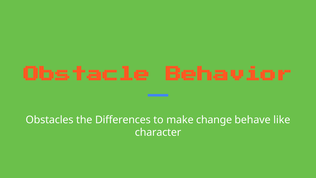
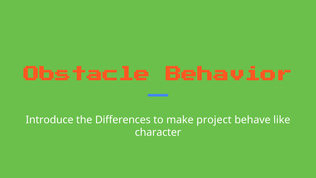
Obstacles: Obstacles -> Introduce (50, 120)
change: change -> project (214, 120)
